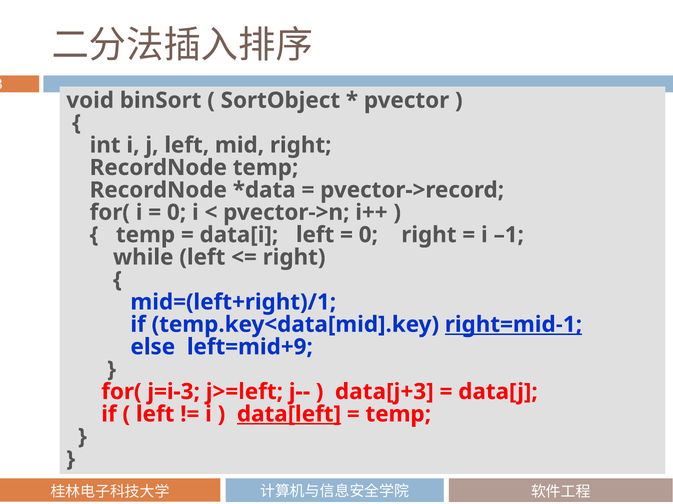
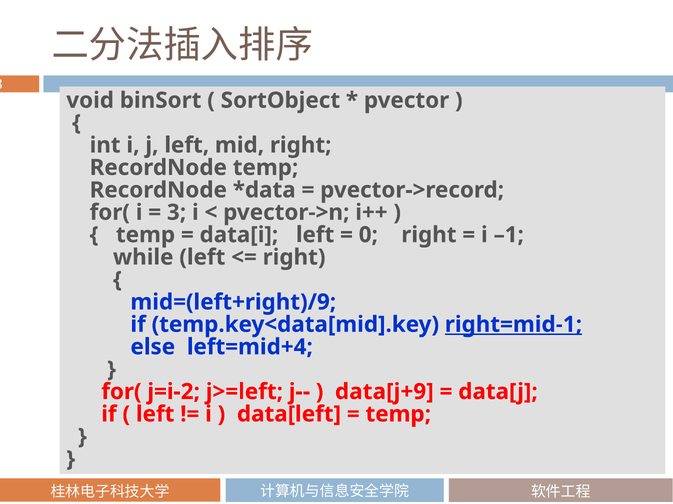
0: 0 -> 3 (177, 213)
mid=(left+right)/1: mid=(left+right)/1 -> mid=(left+right)/9 (233, 302)
left=mid+9: left=mid+9 -> left=mid+4 (250, 347)
j=i-3: j=i-3 -> j=i-2 (174, 392)
data[j+3: data[j+3 -> data[j+9 (384, 392)
data[left underline: present -> none (289, 415)
